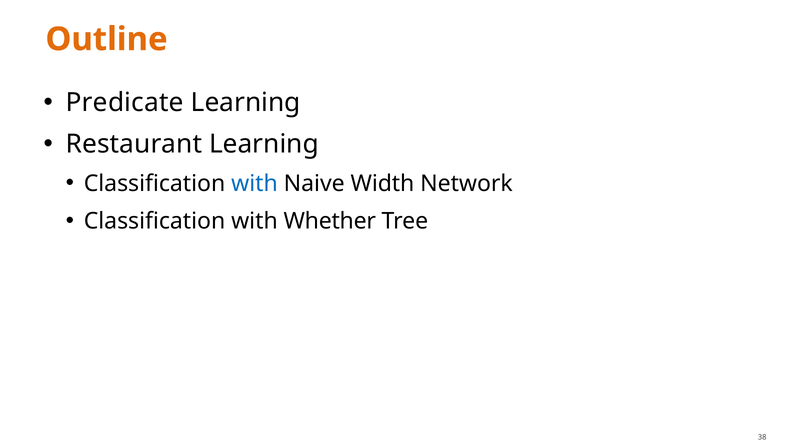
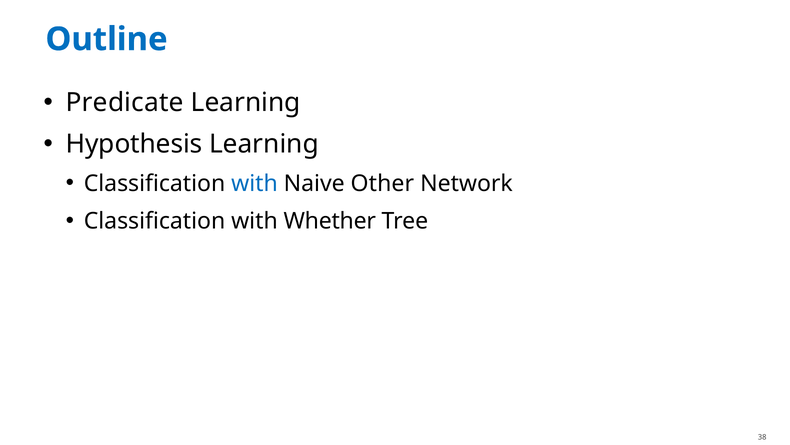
Outline colour: orange -> blue (107, 39)
Restaurant: Restaurant -> Hypothesis (134, 144)
Width: Width -> Other (382, 183)
